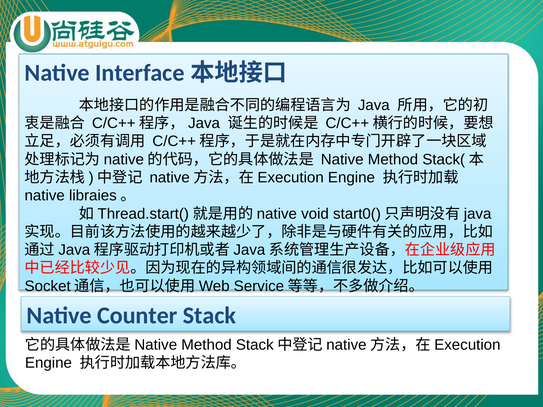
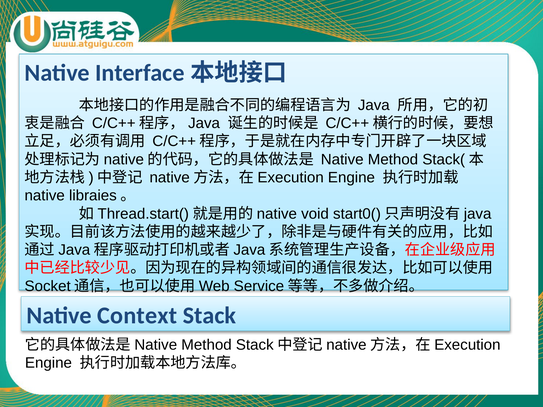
Counter: Counter -> Context (137, 316)
